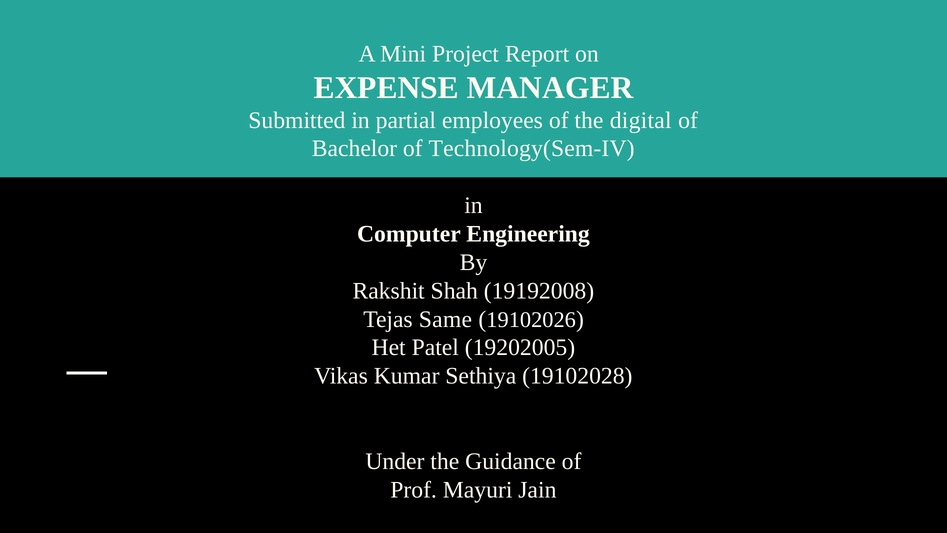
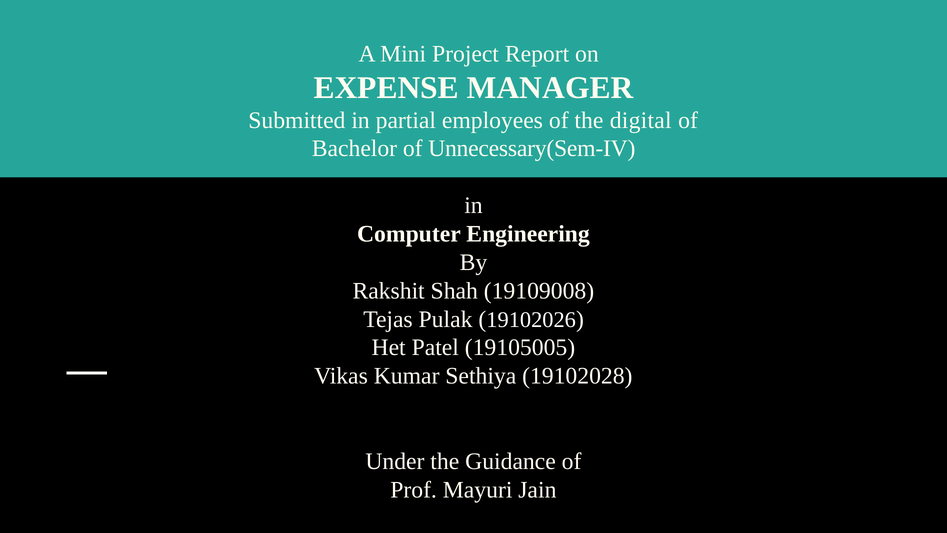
Technology(Sem-IV: Technology(Sem-IV -> Unnecessary(Sem-IV (532, 149)
19192008: 19192008 -> 19109008 (539, 291)
Same: Same -> Pulak (446, 319)
19202005: 19202005 -> 19105005 (520, 347)
